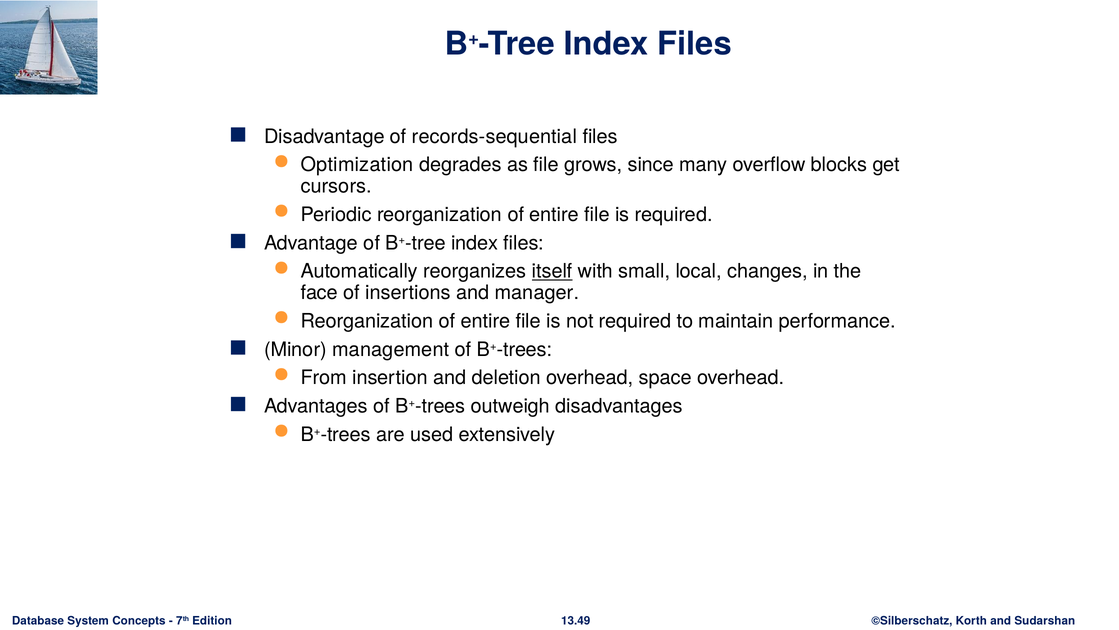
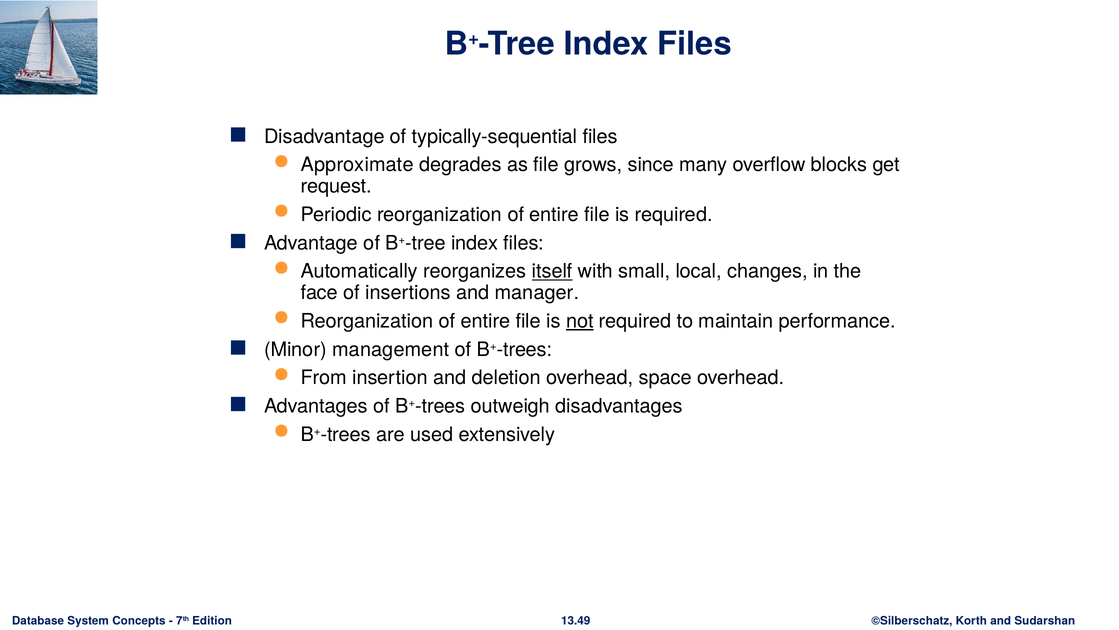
records-sequential: records-sequential -> typically-sequential (495, 136)
Optimization: Optimization -> Approximate (357, 165)
cursors: cursors -> request (336, 186)
not underline: none -> present (580, 321)
